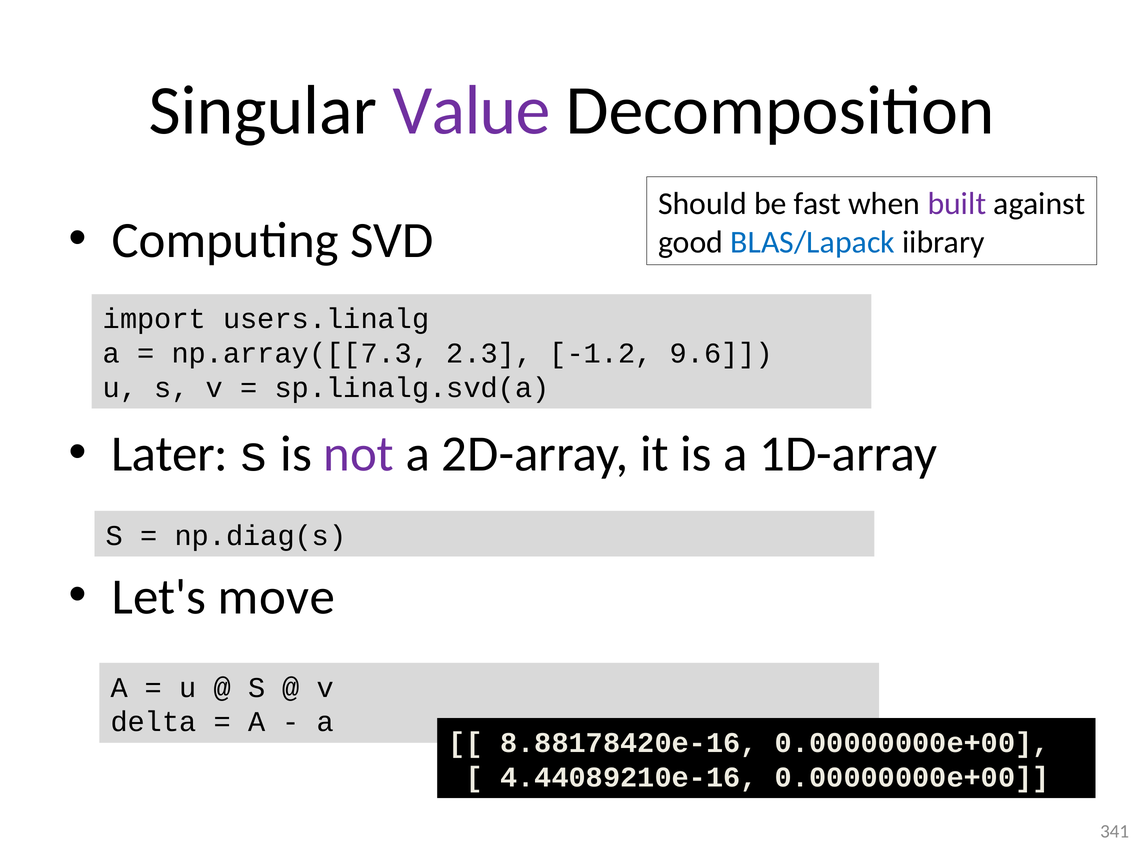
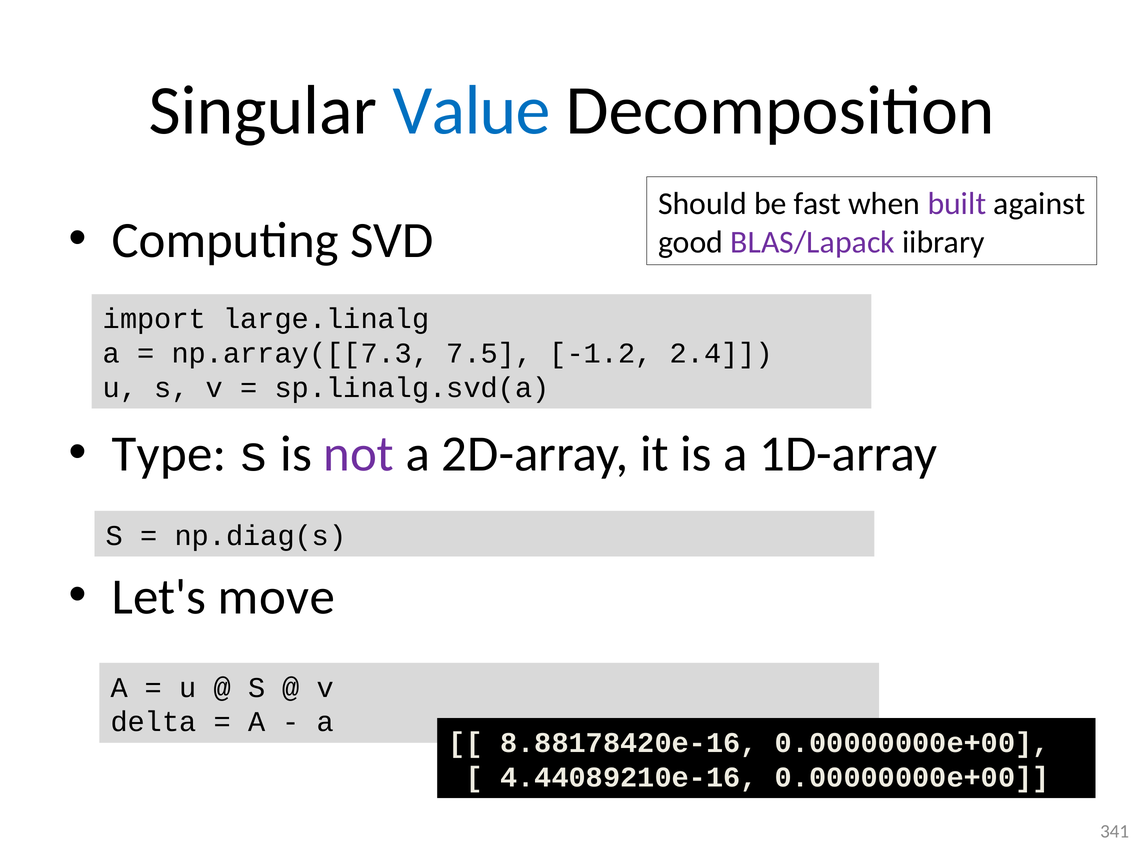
Value colour: purple -> blue (472, 111)
BLAS/Lapack colour: blue -> purple (813, 242)
users.linalg: users.linalg -> large.linalg (326, 319)
2.3: 2.3 -> 7.5 (489, 353)
9.6: 9.6 -> 2.4 (721, 353)
Later: Later -> Type (169, 454)
